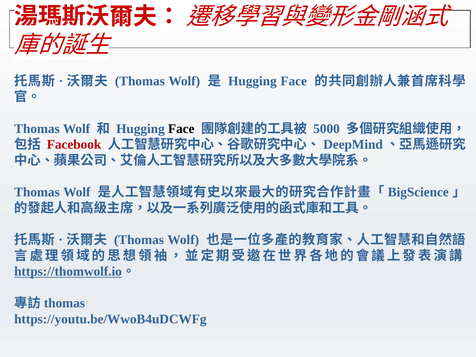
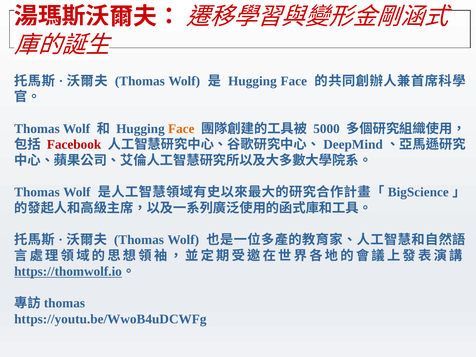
Face colour: black -> orange (181, 129)
